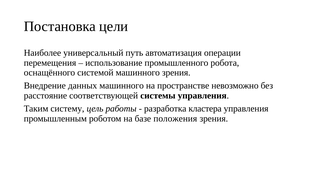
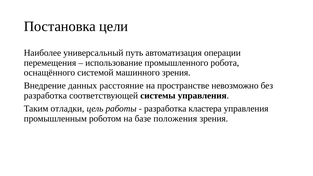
данных машинного: машинного -> расстояние (122, 86)
расстояние: расстояние -> разработка (45, 96)
систему: систему -> отладки (67, 109)
